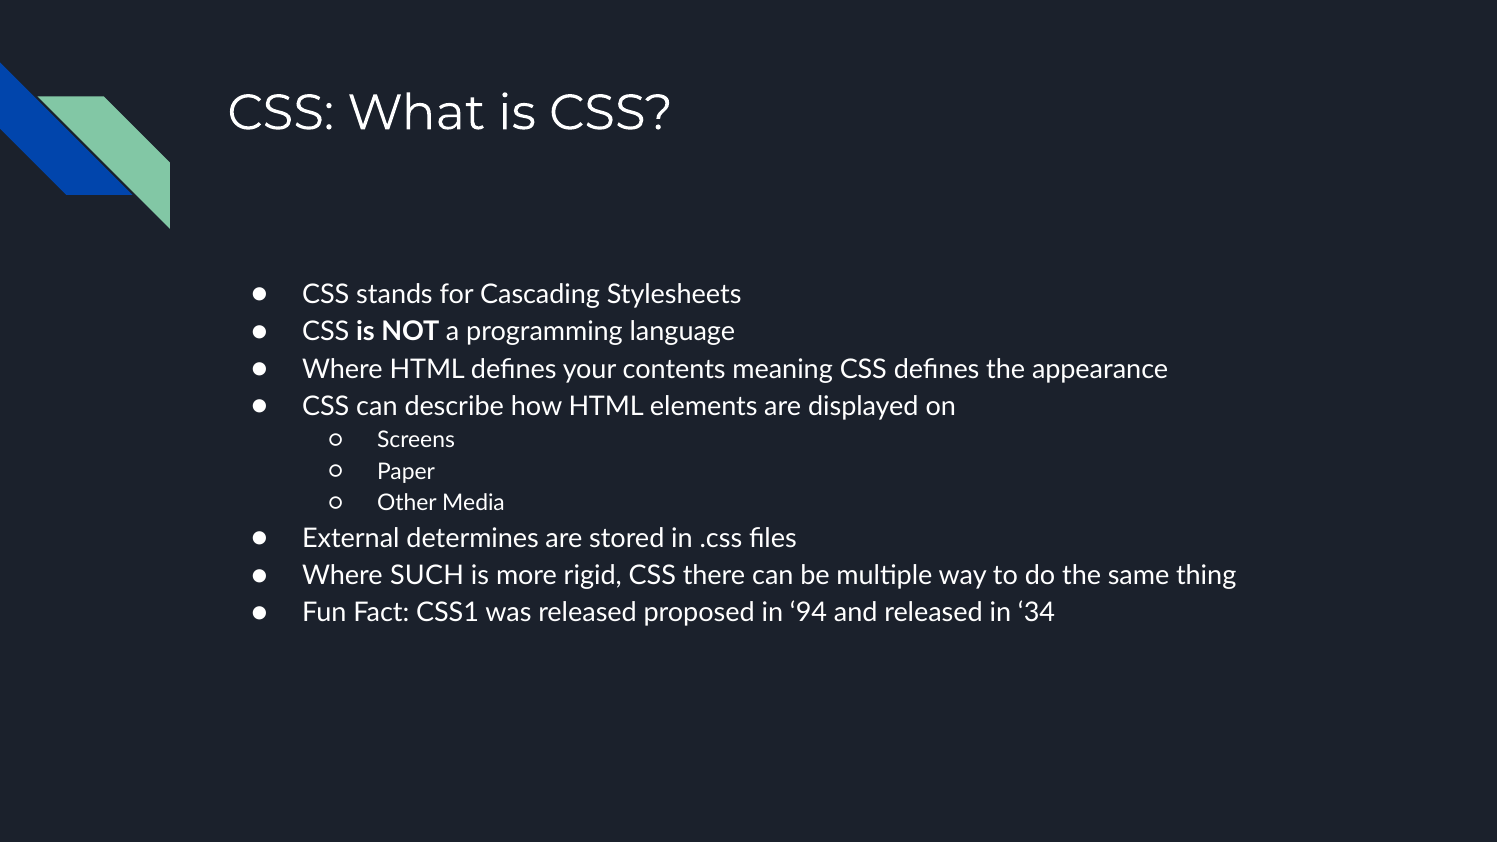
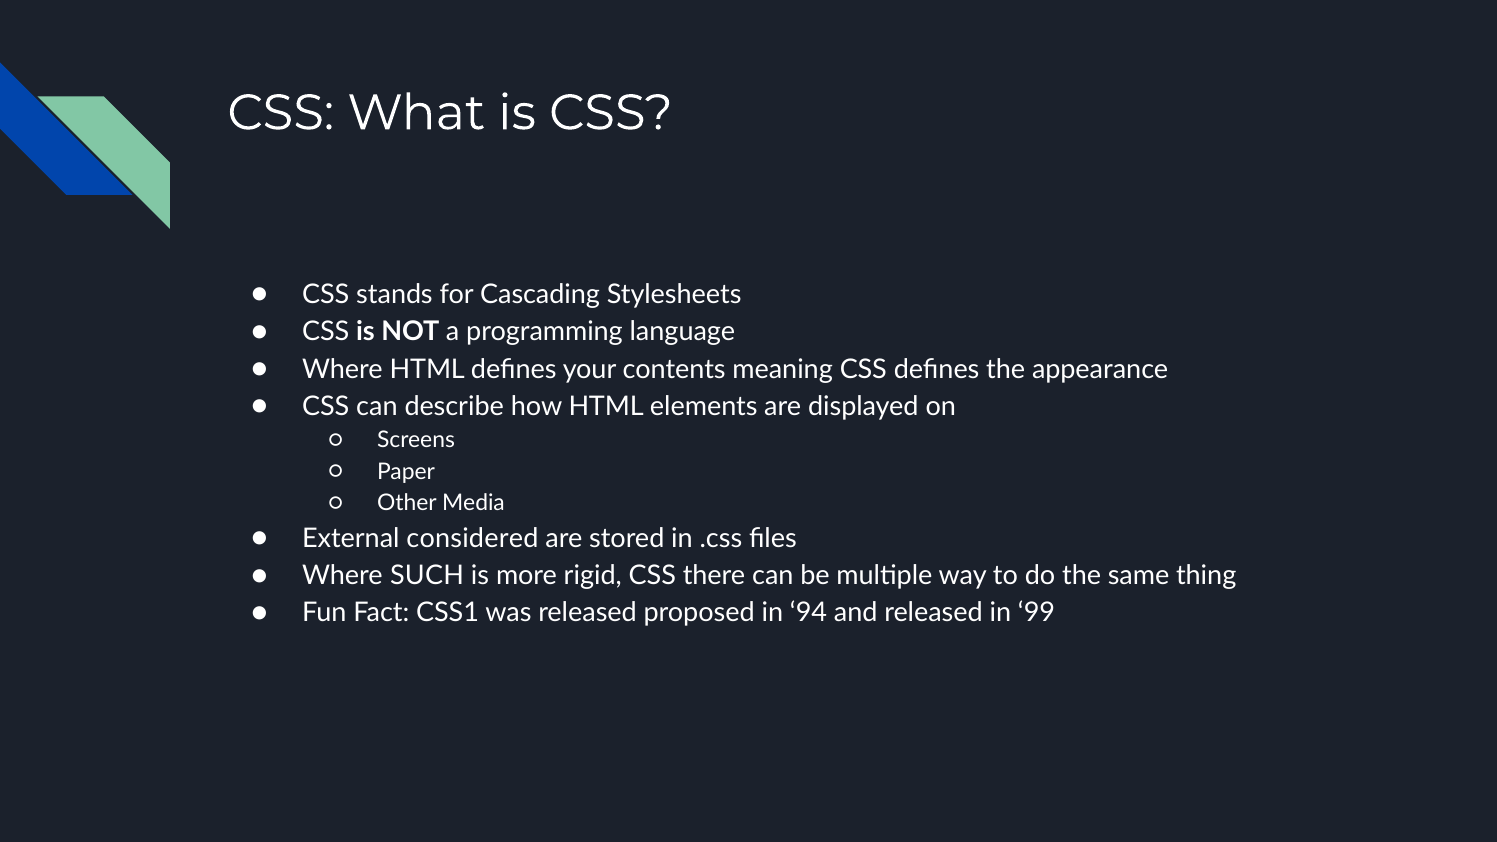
determines: determines -> considered (472, 538)
34: 34 -> 99 (1037, 613)
